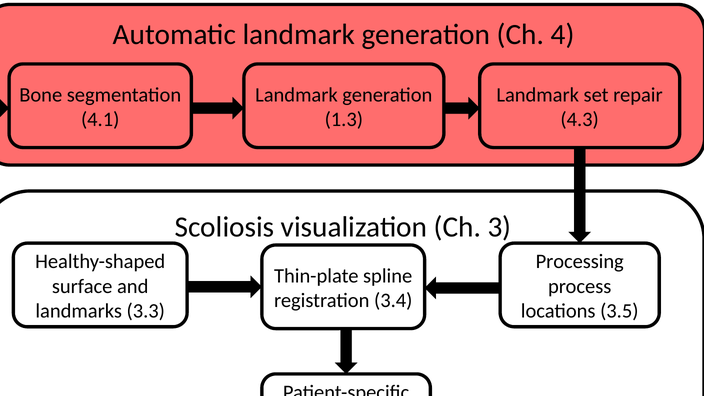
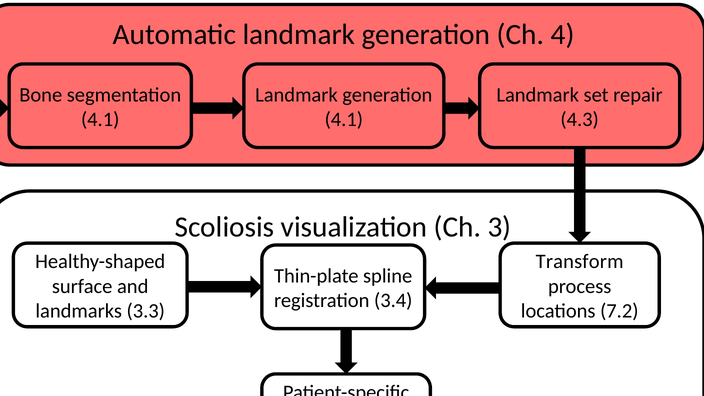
1.3: 1.3 -> 4.1 (344, 119)
Processing: Processing -> Transform (580, 262)
locations 3.5: 3.5 -> 7.2 (619, 311)
